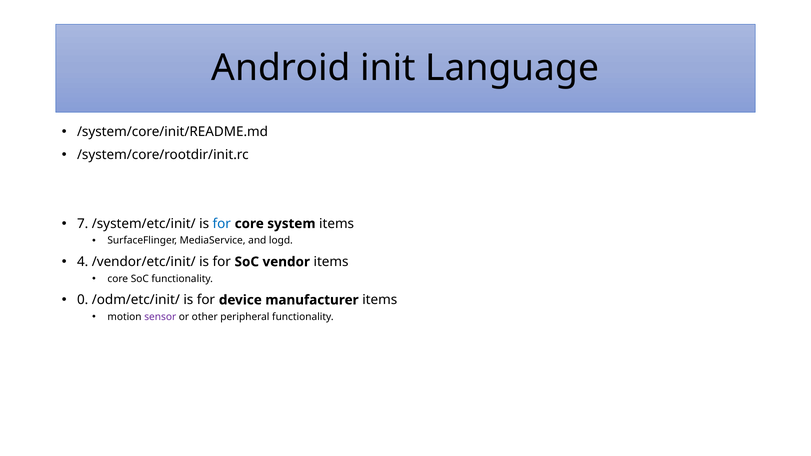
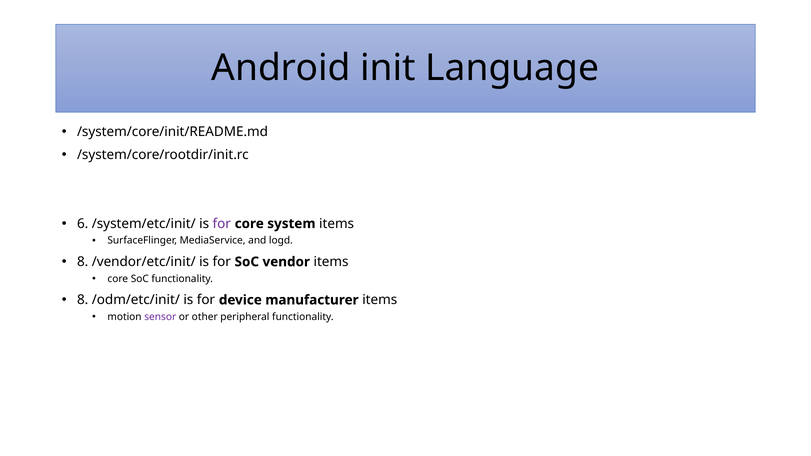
7: 7 -> 6 (83, 224)
for colour: blue -> purple (222, 224)
4: 4 -> 8 (83, 262)
0: 0 -> 8 (83, 300)
